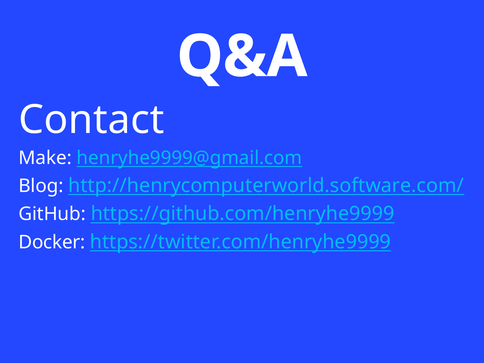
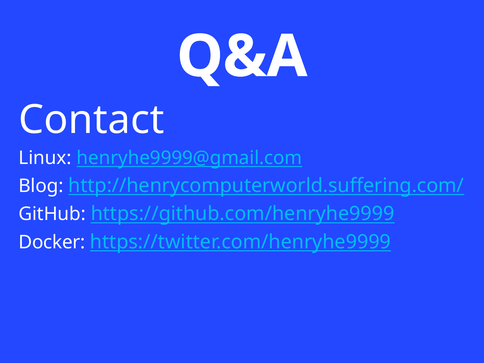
Make: Make -> Linux (45, 158)
http://henrycomputerworld.software.com/: http://henrycomputerworld.software.com/ -> http://henrycomputerworld.suffering.com/ (266, 186)
